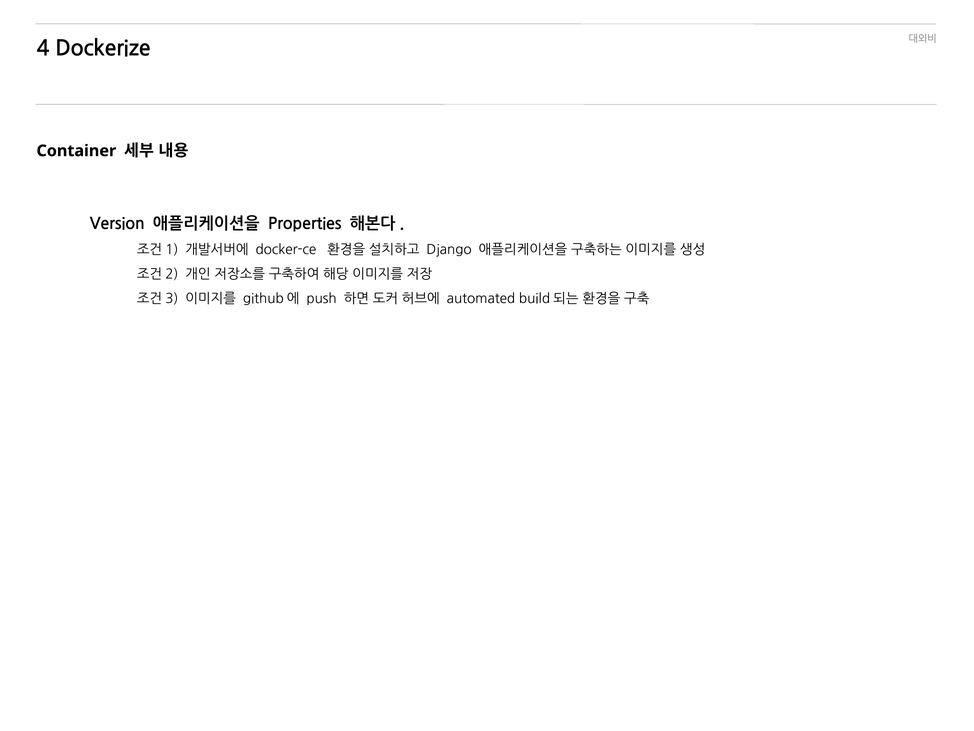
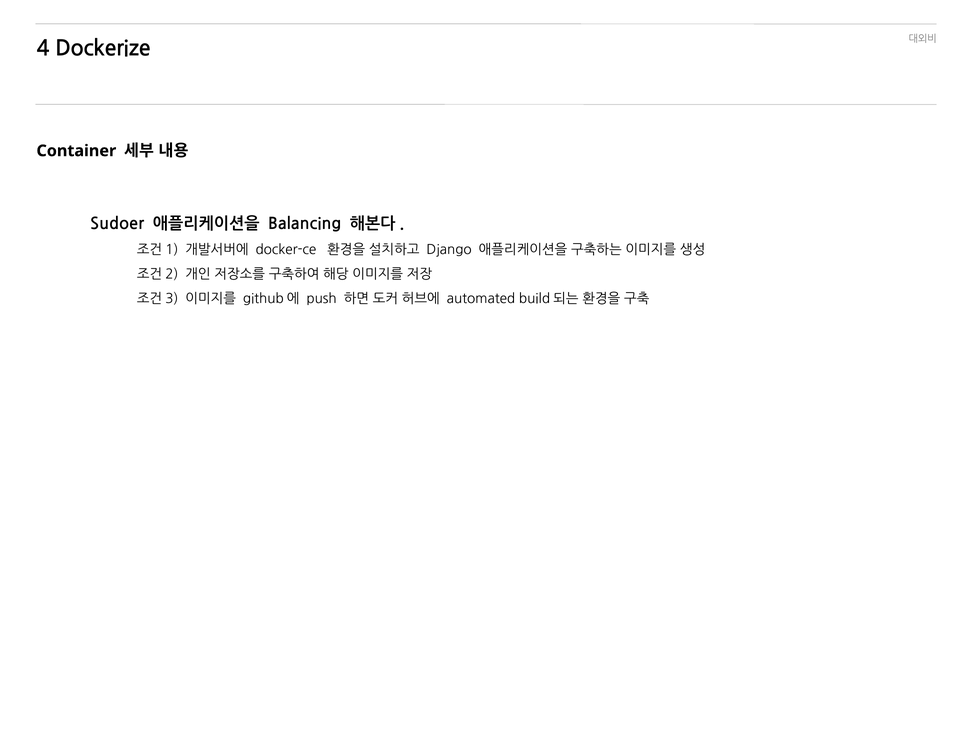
Version: Version -> Sudoer (117, 224)
Properties: Properties -> Balancing (305, 224)
